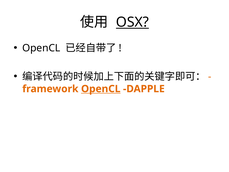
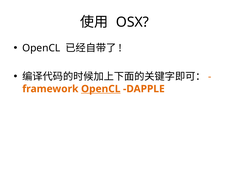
OSX underline: present -> none (132, 22)
